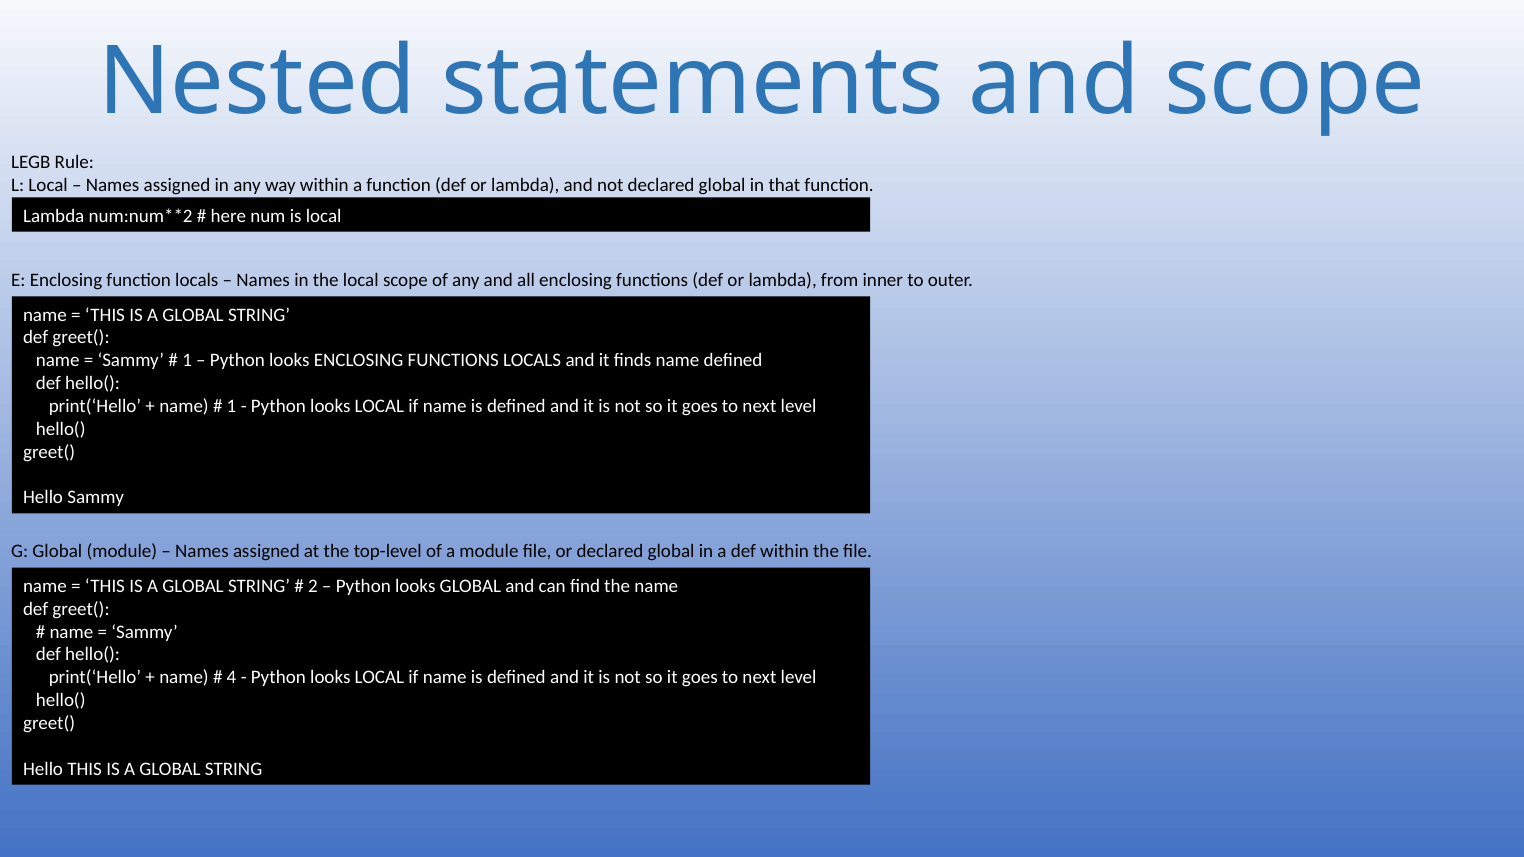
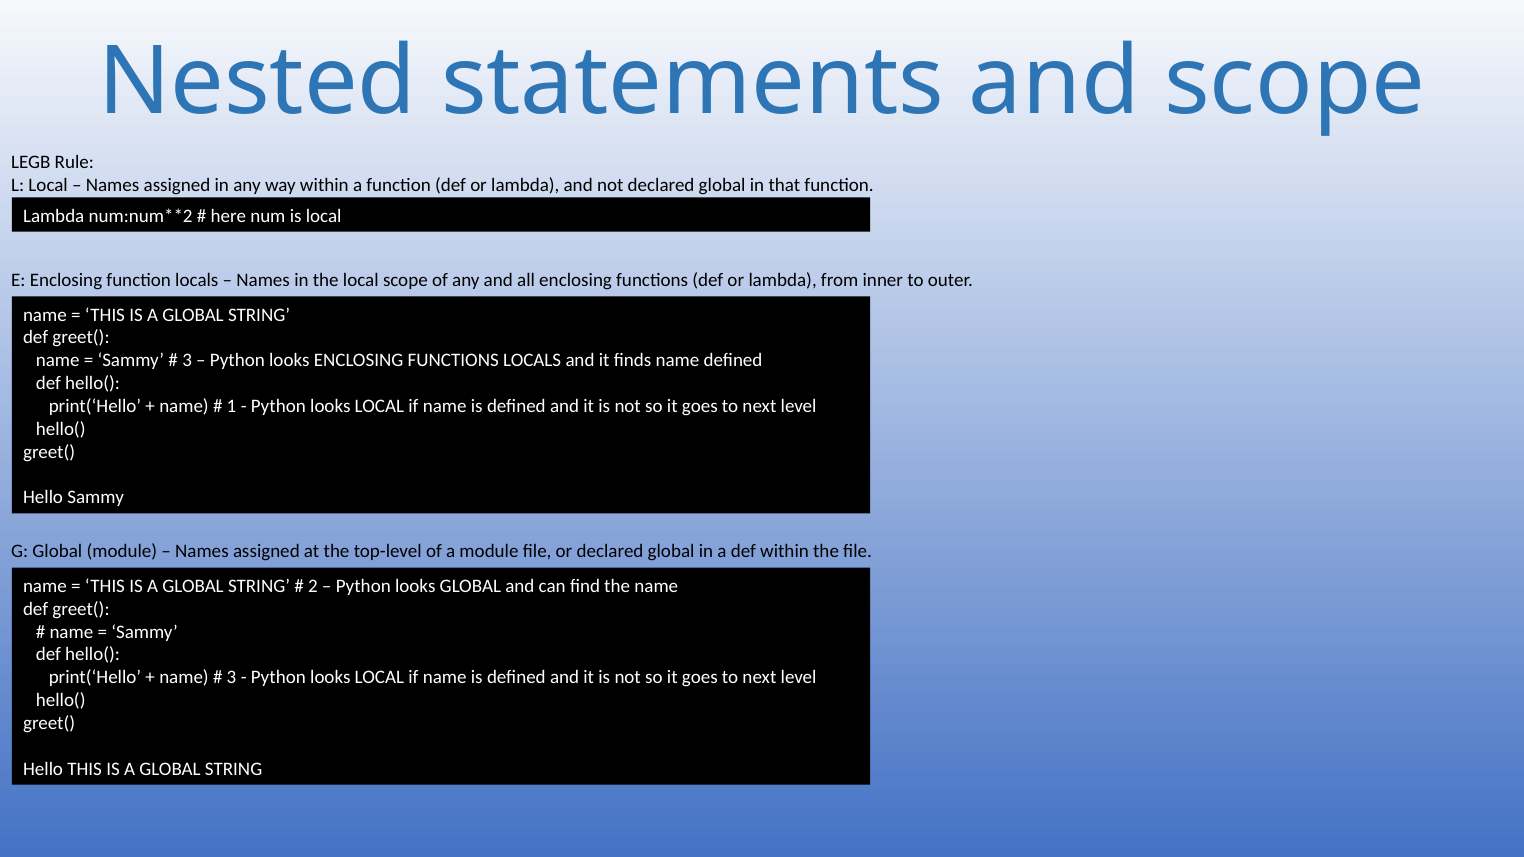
1: 1 -> 3 (187, 361)
4: 4 -> 3 (232, 678)
